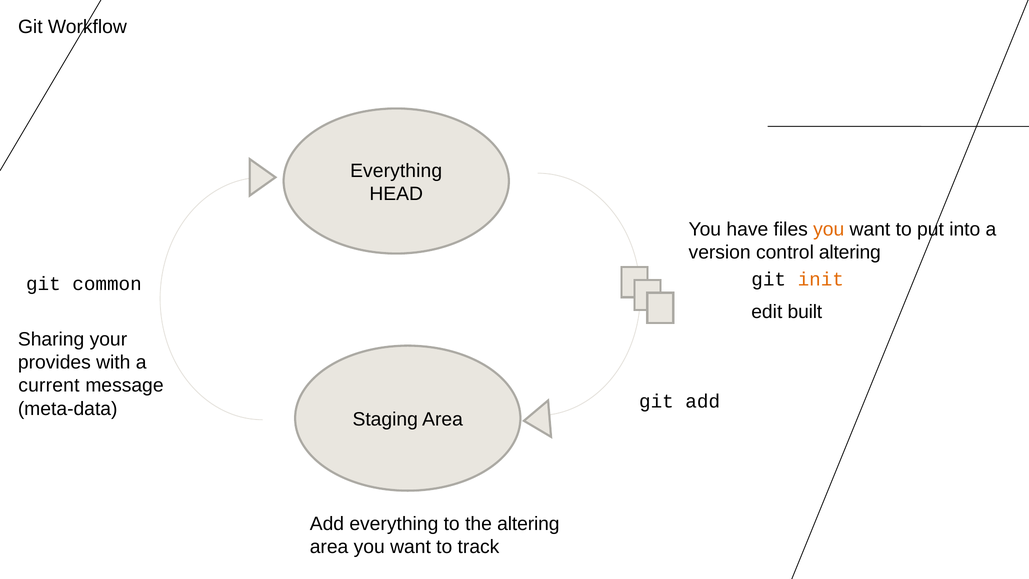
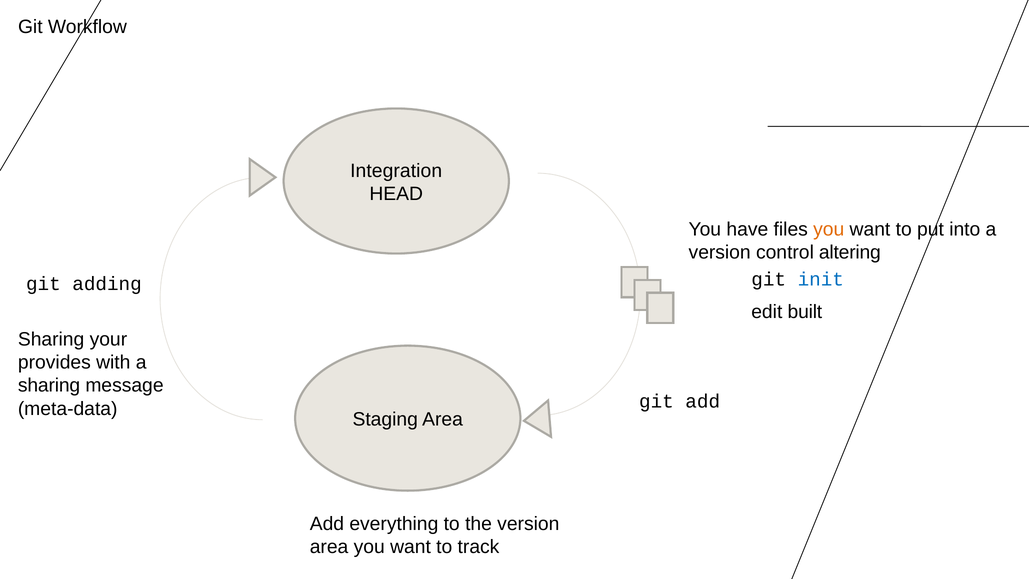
Everything: Everything -> Integration (396, 171)
init colour: orange -> blue (821, 279)
common: common -> adding (107, 284)
current: current -> sharing (49, 385)
the altering: altering -> version (528, 524)
